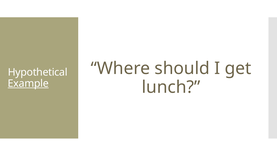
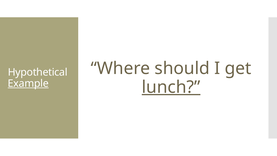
lunch underline: none -> present (171, 87)
